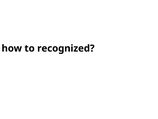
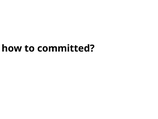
recognized: recognized -> committed (66, 48)
